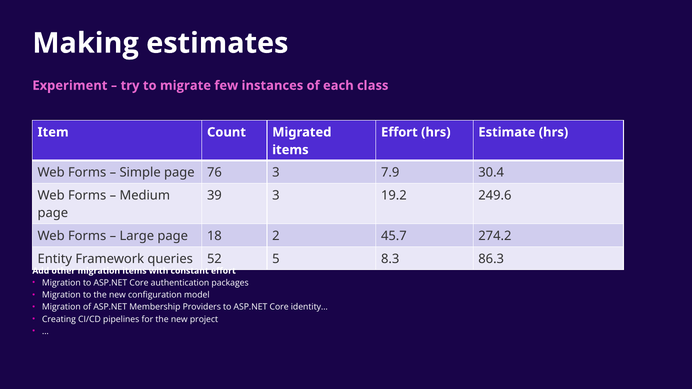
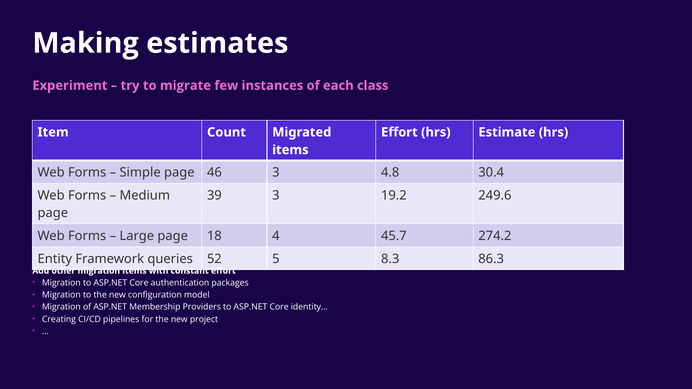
76: 76 -> 46 (214, 173)
7.9: 7.9 -> 4.8 (390, 173)
2: 2 -> 4 (276, 236)
